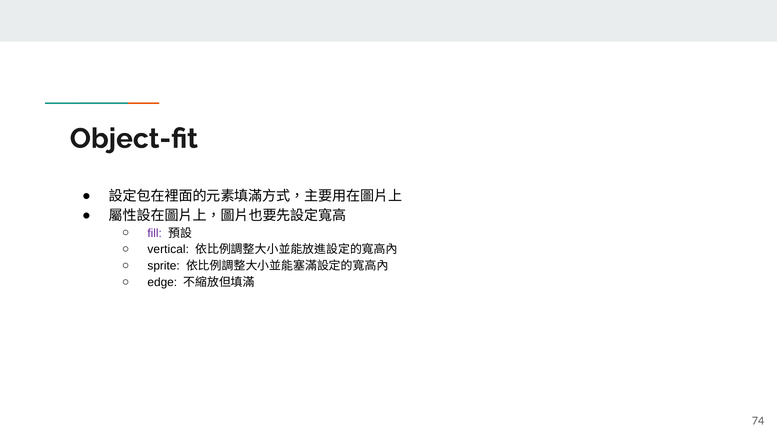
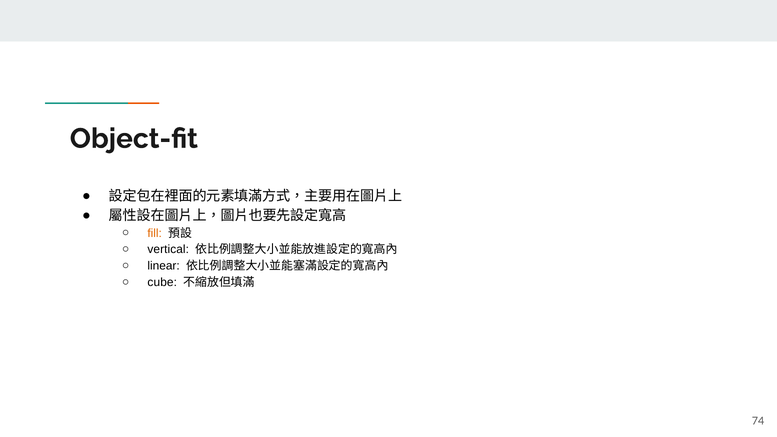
fill colour: purple -> orange (155, 233)
sprite: sprite -> linear (164, 266)
edge: edge -> cube (162, 282)
